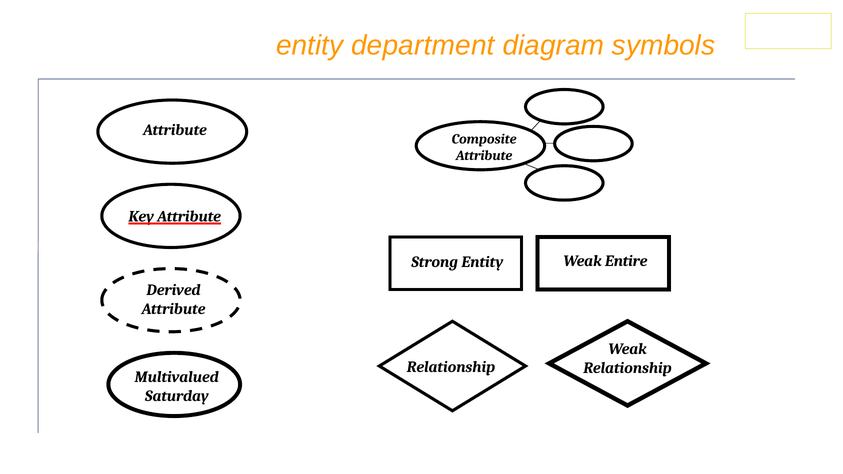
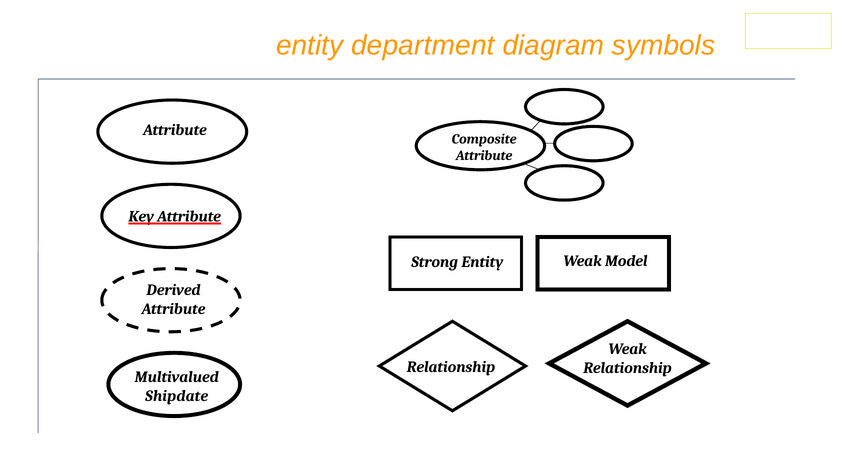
Entire: Entire -> Model (626, 261)
Saturday: Saturday -> Shipdate (177, 396)
